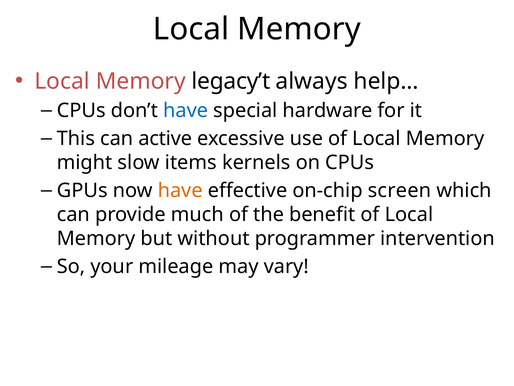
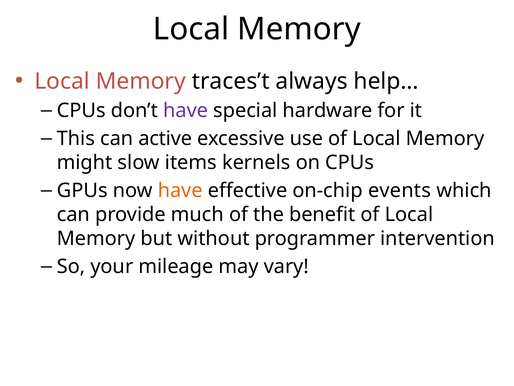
legacy’t: legacy’t -> traces’t (231, 81)
have colour: blue -> purple (186, 111)
screen: screen -> events (400, 190)
